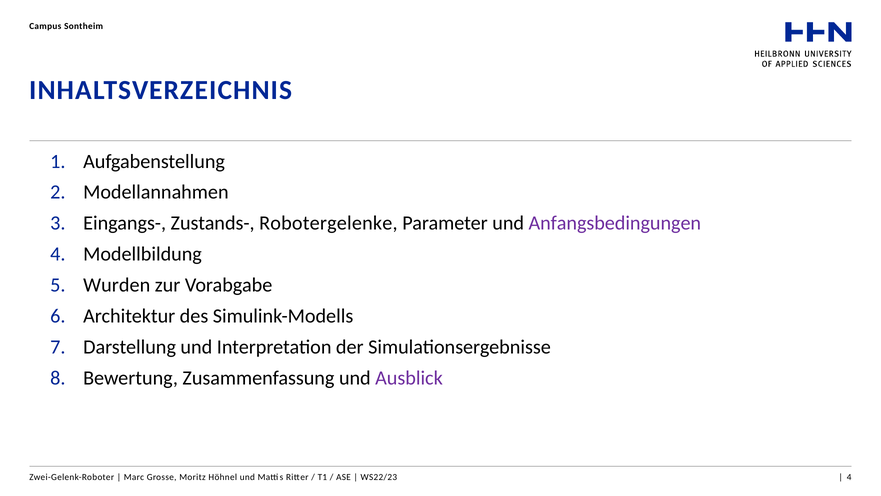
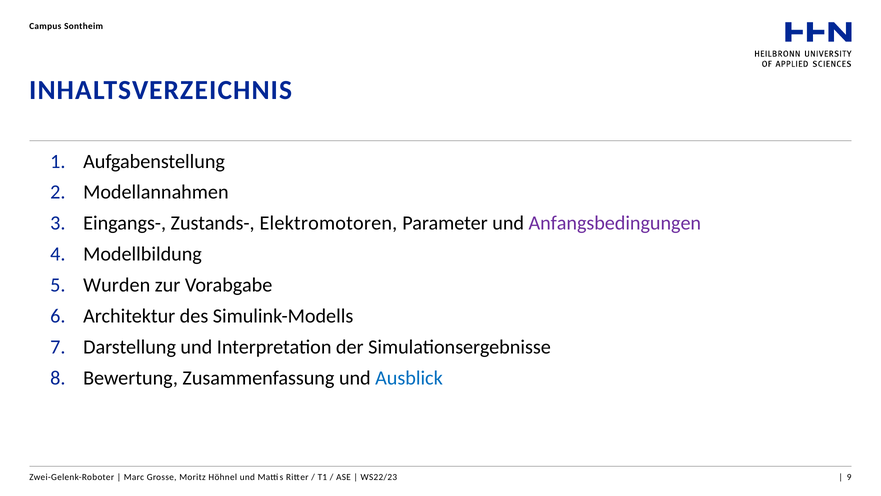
Robotergelenke: Robotergelenke -> Elektromotoren (328, 223)
Ausblick colour: purple -> blue (409, 378)
4: 4 -> 9 (849, 477)
